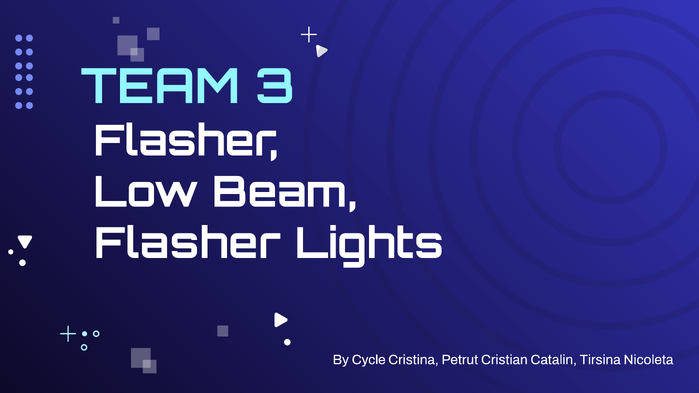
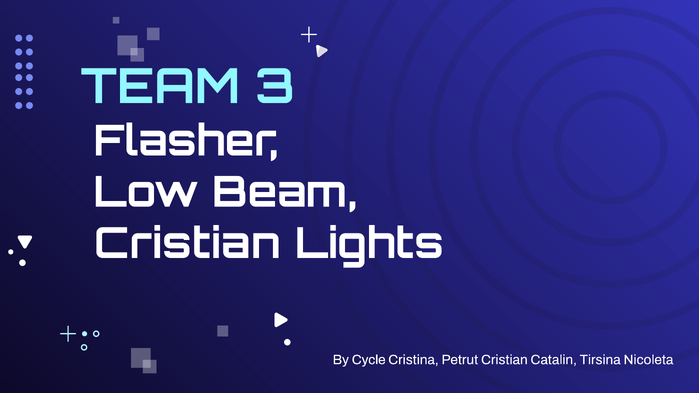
Flasher: Flasher -> Cristian (187, 244)
